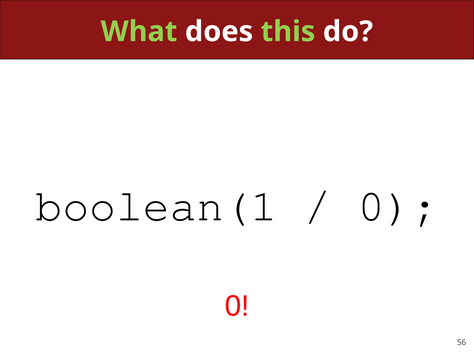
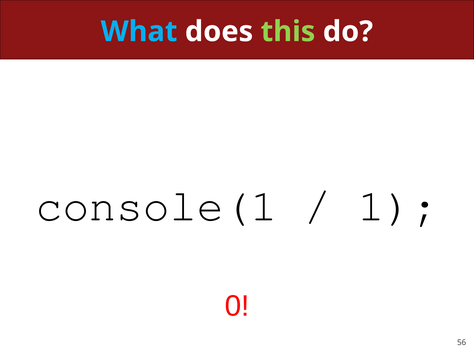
What colour: light green -> light blue (139, 32)
boolean(1: boolean(1 -> console(1 (156, 206)
0: 0 -> 1 (398, 206)
